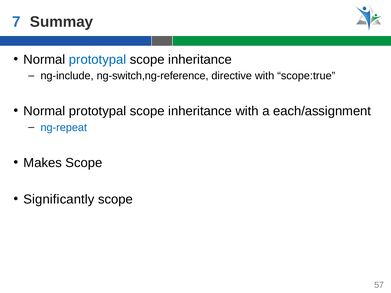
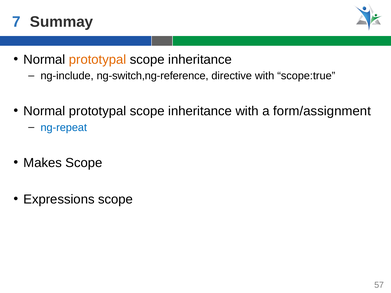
prototypal colour: blue -> orange (98, 60)
each/assignment: each/assignment -> form/assignment (322, 111)
Significantly: Significantly -> Expressions (59, 199)
